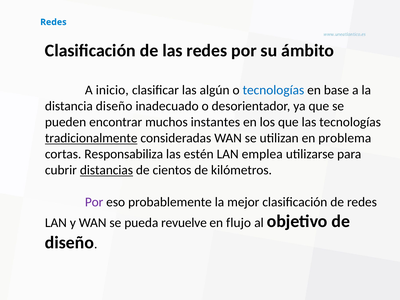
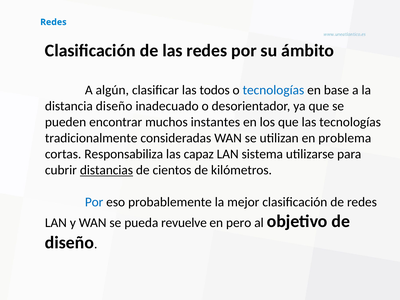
inicio: inicio -> algún (112, 90)
algún: algún -> todos (215, 90)
tradicionalmente underline: present -> none (91, 138)
estén: estén -> capaz (199, 154)
emplea: emplea -> sistema (262, 154)
Por colour: purple -> blue (94, 202)
flujo: flujo -> pero (239, 223)
